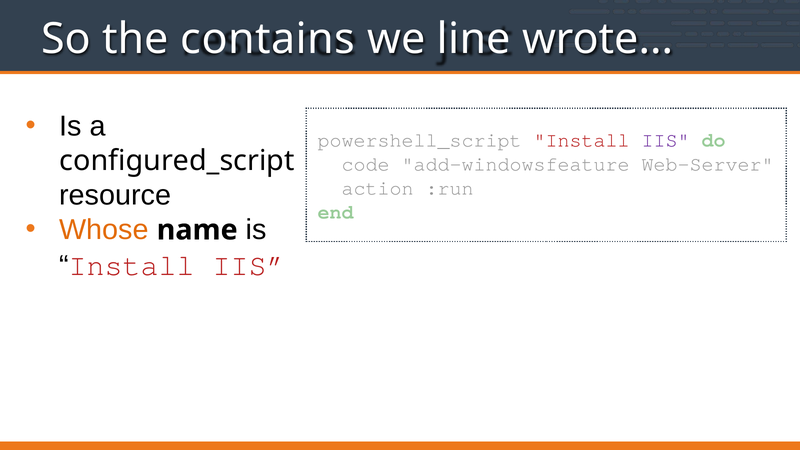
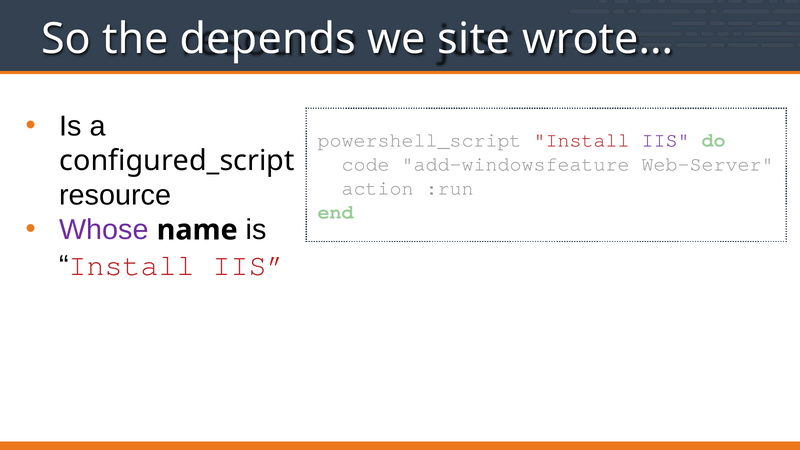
contains: contains -> depends (268, 39)
line: line -> site (474, 39)
Whose colour: orange -> purple (104, 230)
